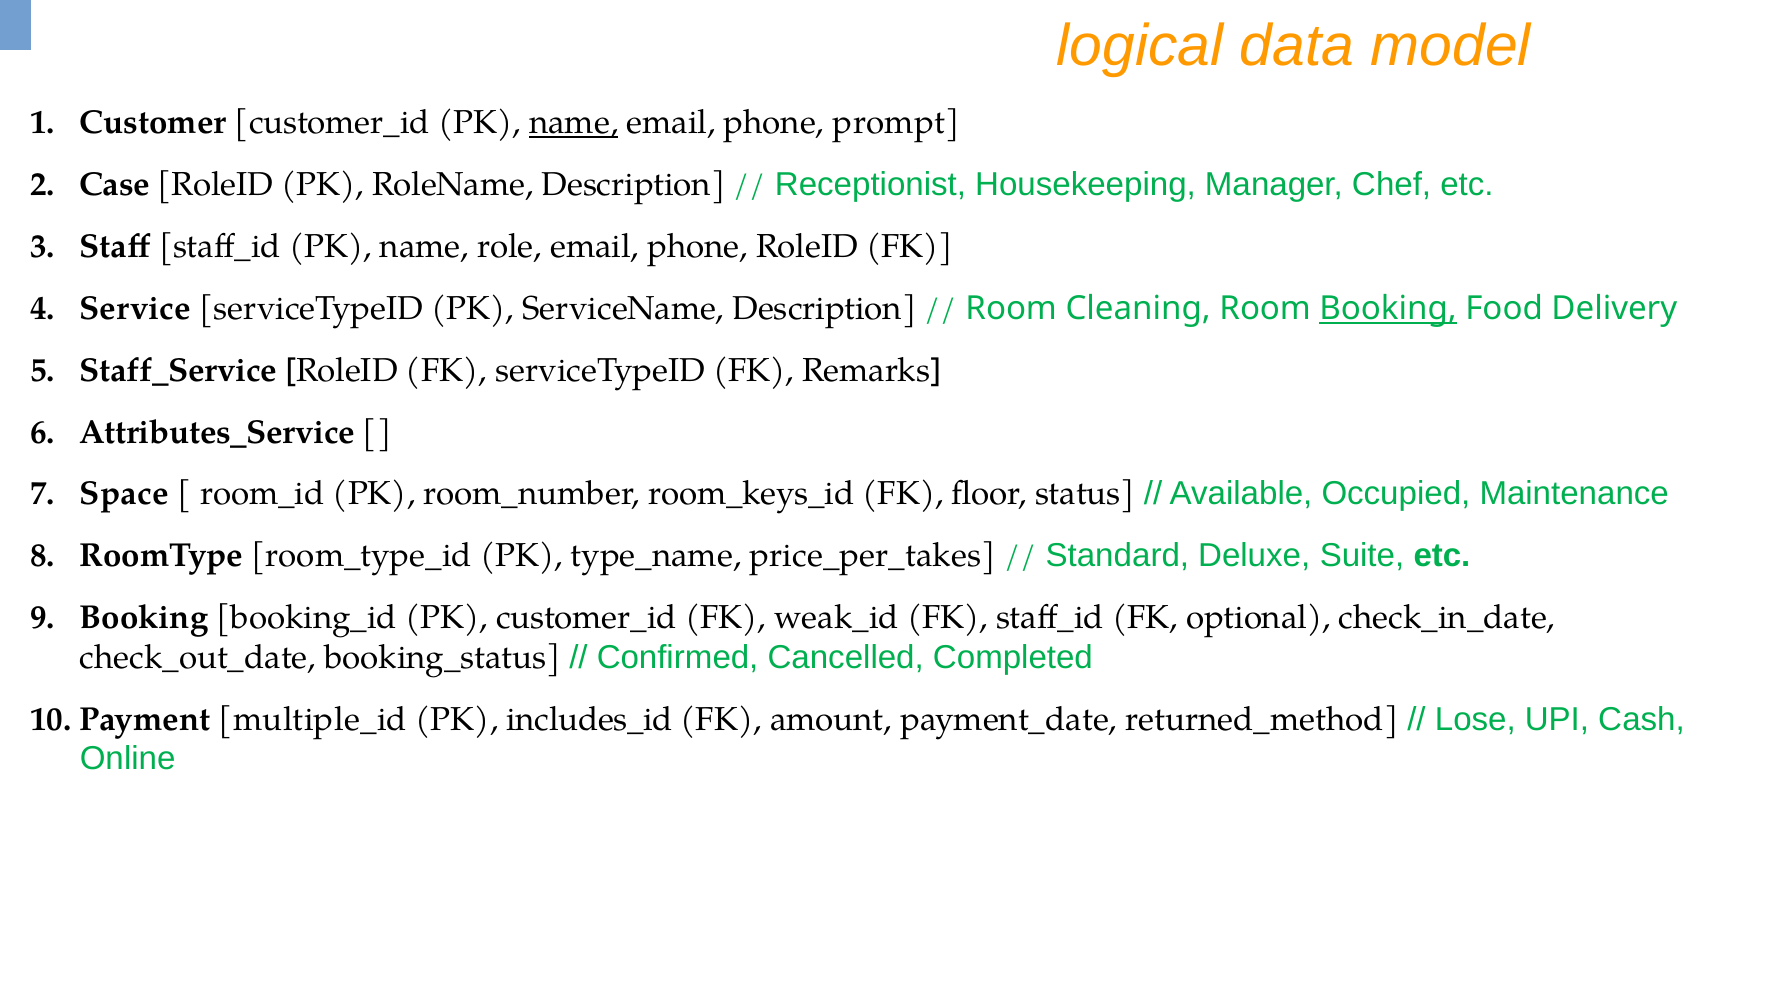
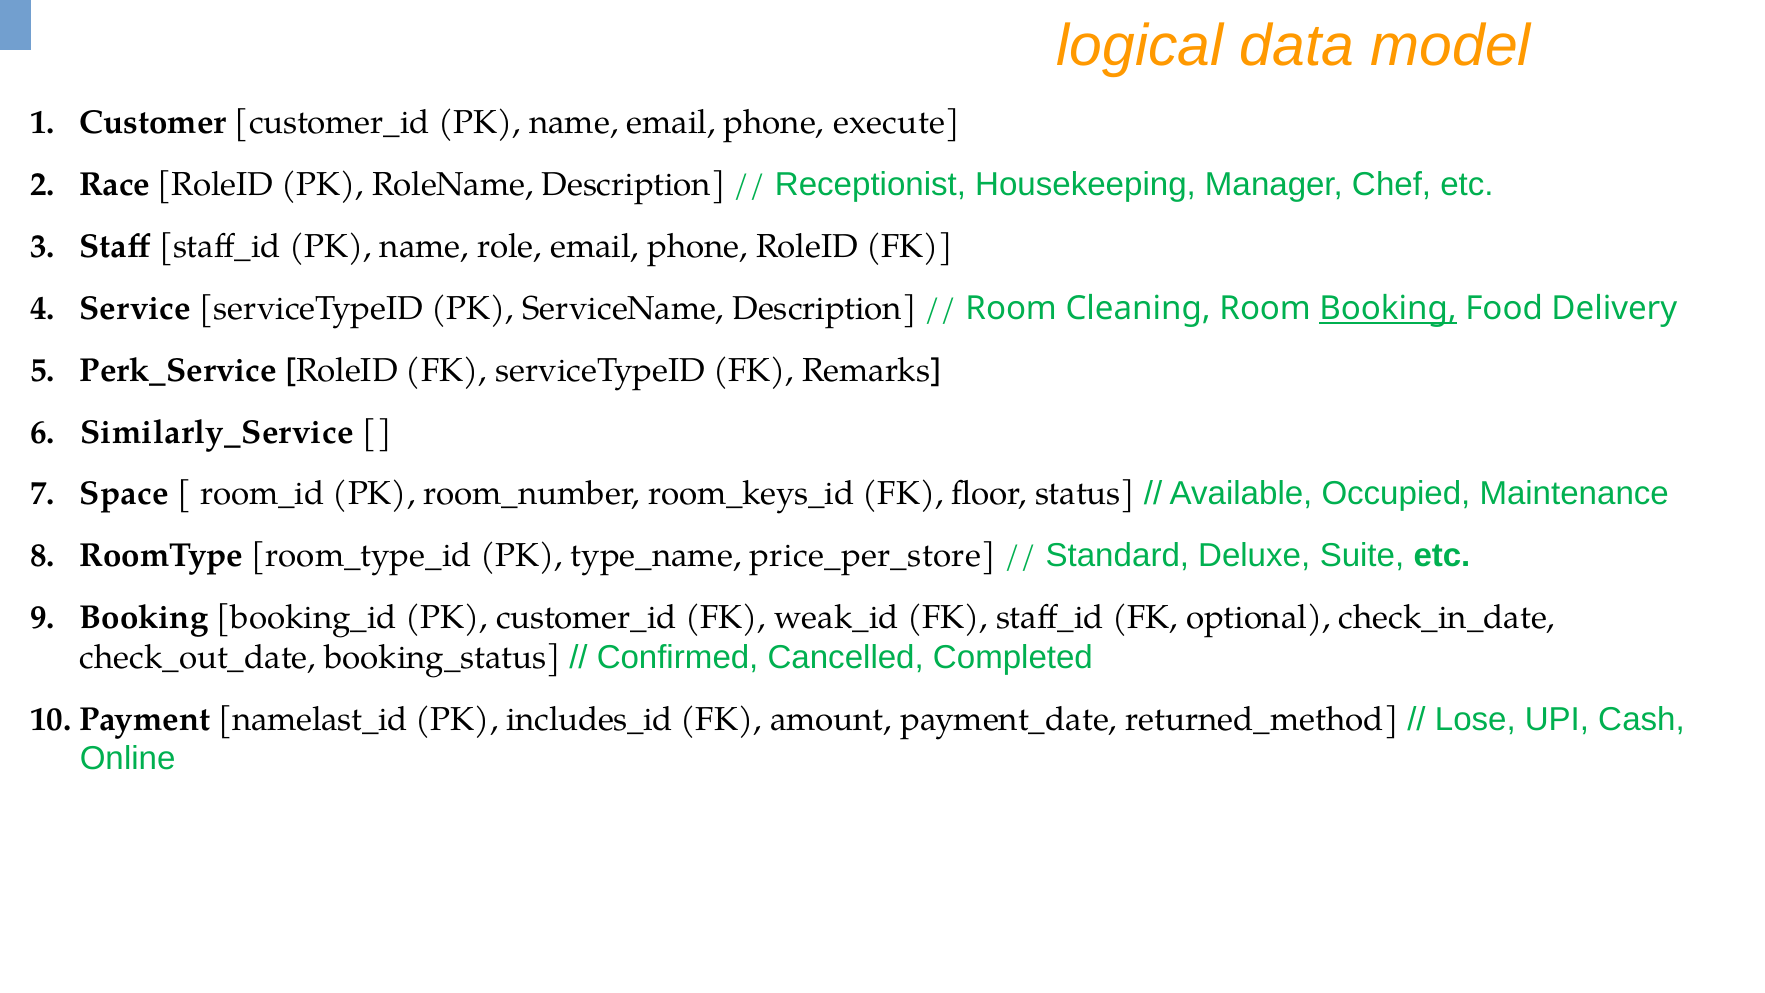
name underline: present -> none (574, 123)
prompt: prompt -> execute (896, 123)
Case: Case -> Race (115, 185)
Staff_Service: Staff_Service -> Perk_Service (178, 370)
Attributes_Service: Attributes_Service -> Similarly_Service (217, 432)
price_per_takes: price_per_takes -> price_per_store (873, 556)
multiple_id: multiple_id -> namelast_id (313, 719)
